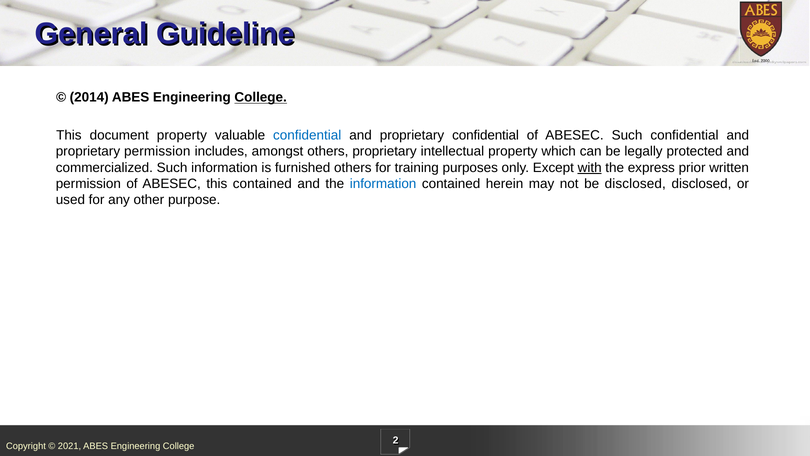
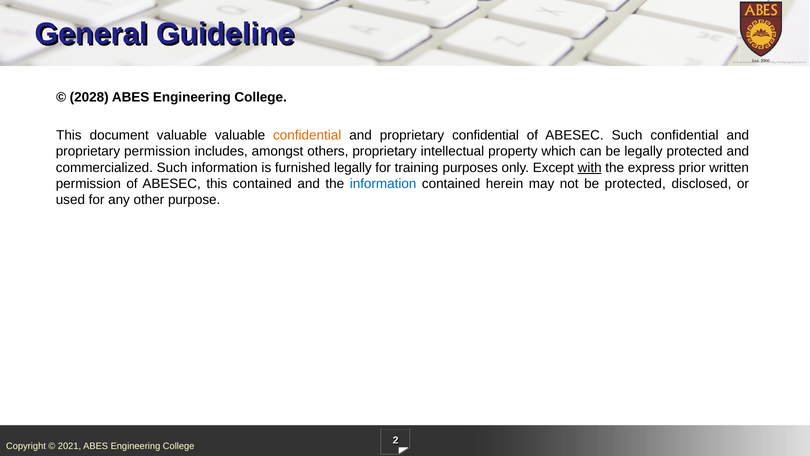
2014: 2014 -> 2028 (89, 97)
College underline: present -> none (261, 97)
document property: property -> valuable (182, 135)
confidential colour: blue -> orange (307, 135)
furnished others: others -> legally (353, 167)
be disclosed: disclosed -> protected (635, 184)
